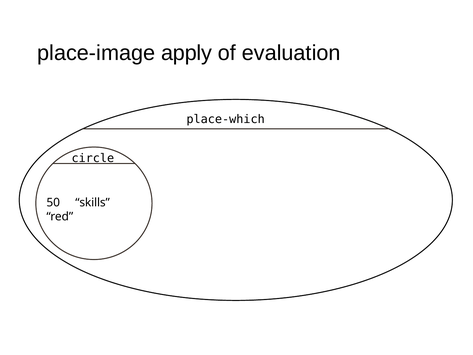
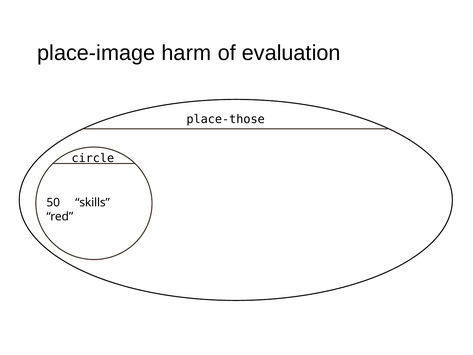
apply: apply -> harm (186, 53)
place-which: place-which -> place-those (226, 119)
